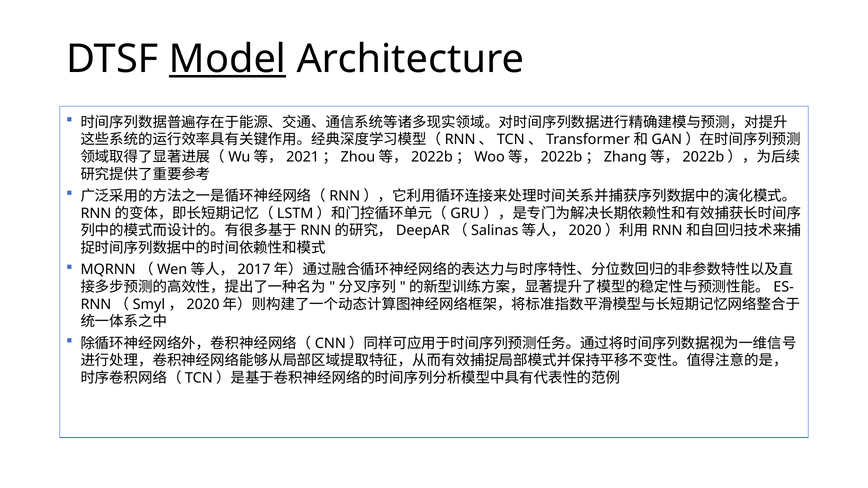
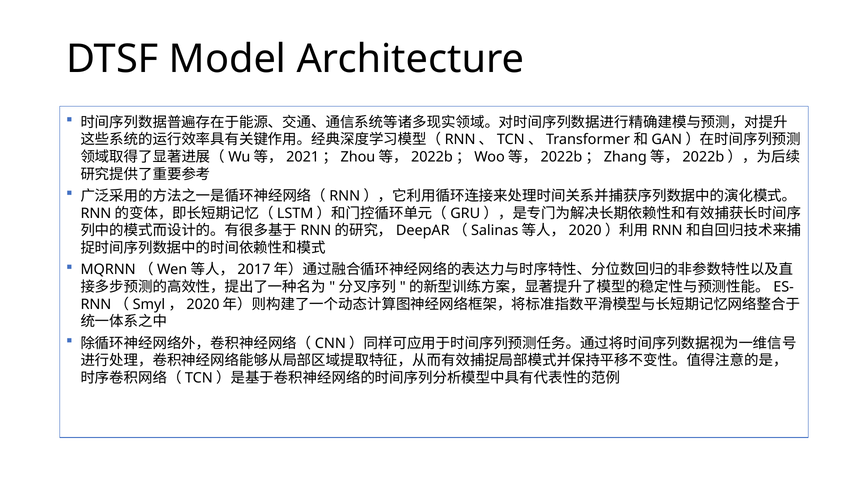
Model underline: present -> none (228, 59)
